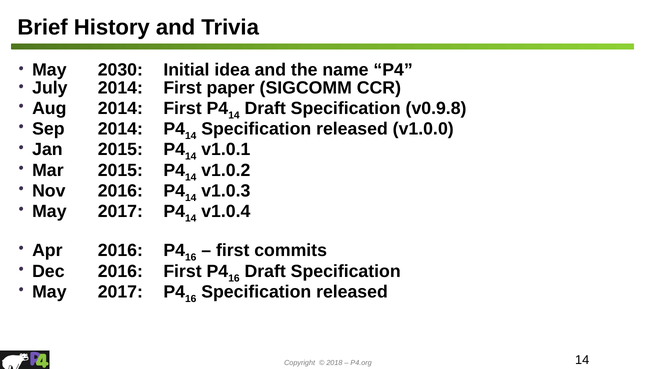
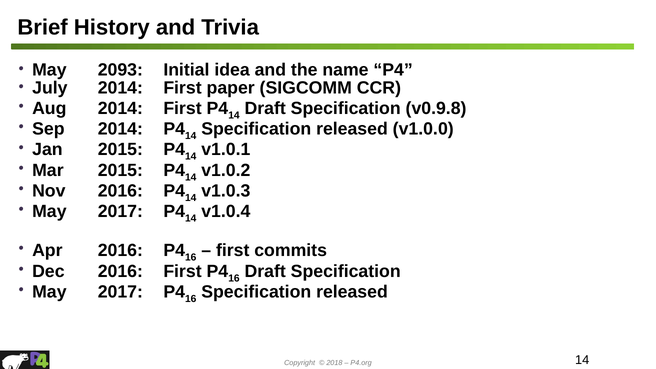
2030: 2030 -> 2093 (120, 70)
